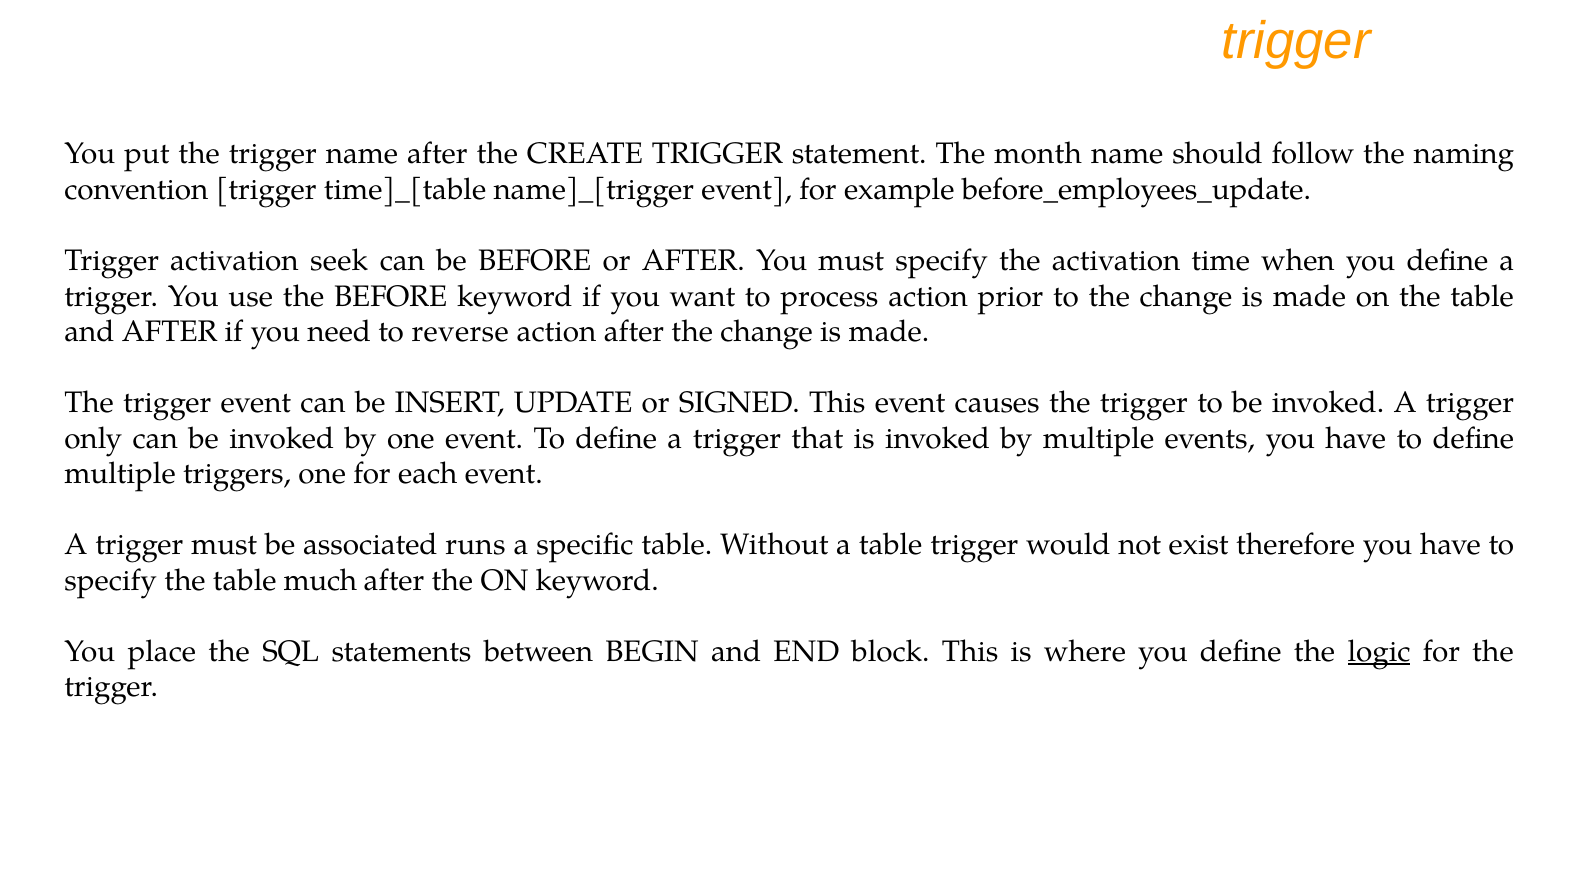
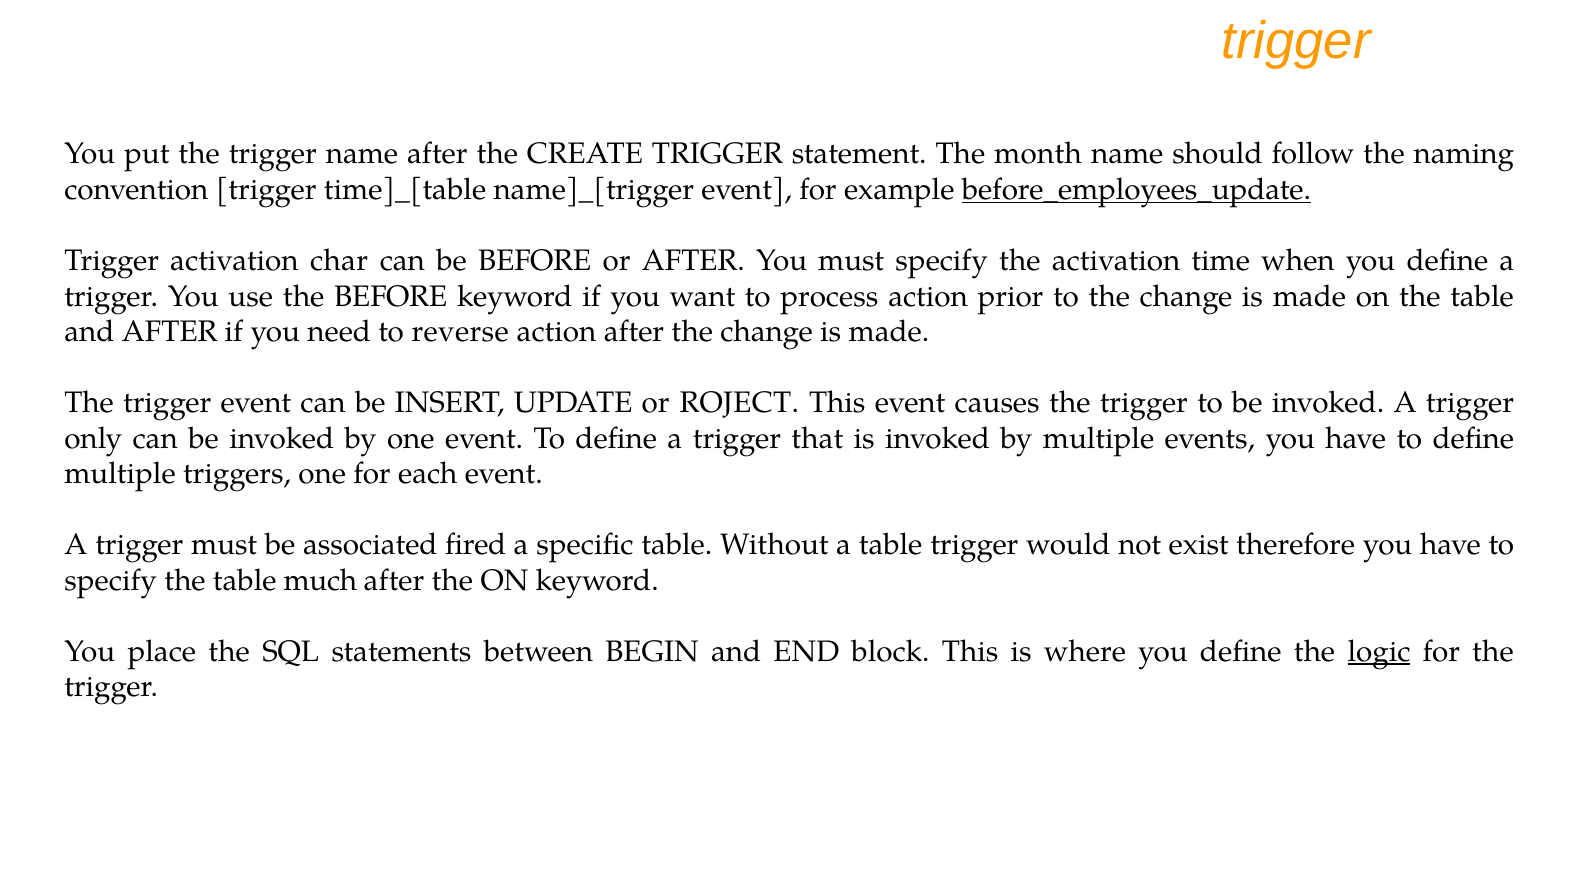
before_employees_update underline: none -> present (1136, 190)
seek: seek -> char (339, 261)
SIGNED: SIGNED -> ROJECT (739, 403)
runs: runs -> fired (476, 545)
